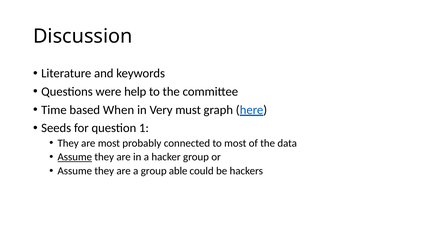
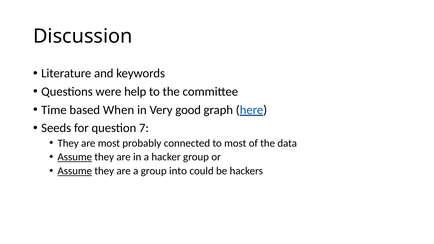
must: must -> good (188, 110)
1: 1 -> 7 (144, 128)
Assume underline: none -> present (75, 171)
able: able -> into (178, 171)
